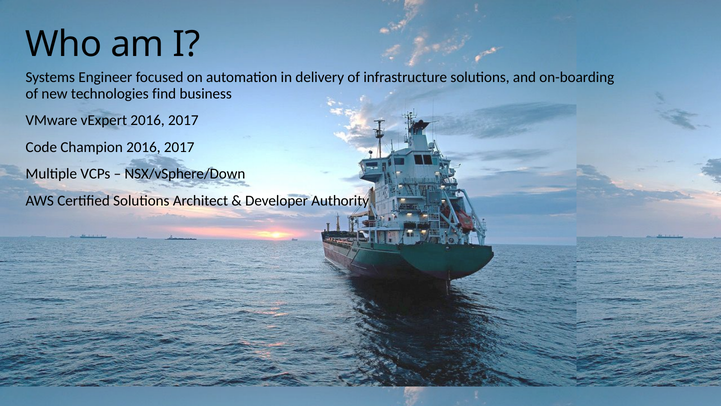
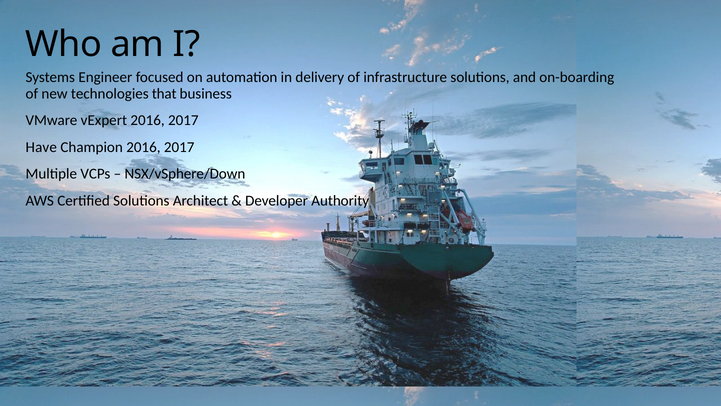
find: find -> that (164, 93)
Code: Code -> Have (41, 147)
